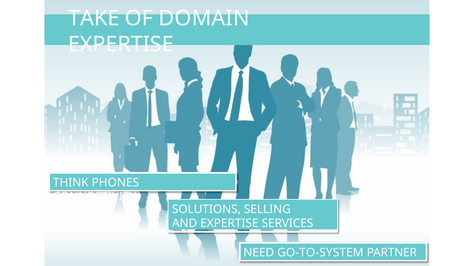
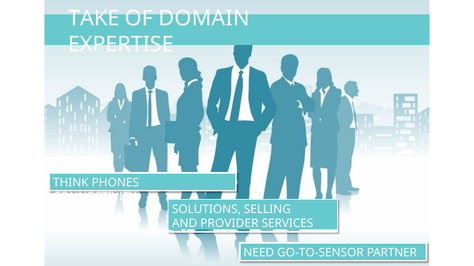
AND EXPERTISE: EXPERTISE -> PROVIDER (229, 224)
GO-TO-SYSTEM: GO-TO-SYSTEM -> GO-TO-SENSOR (320, 253)
